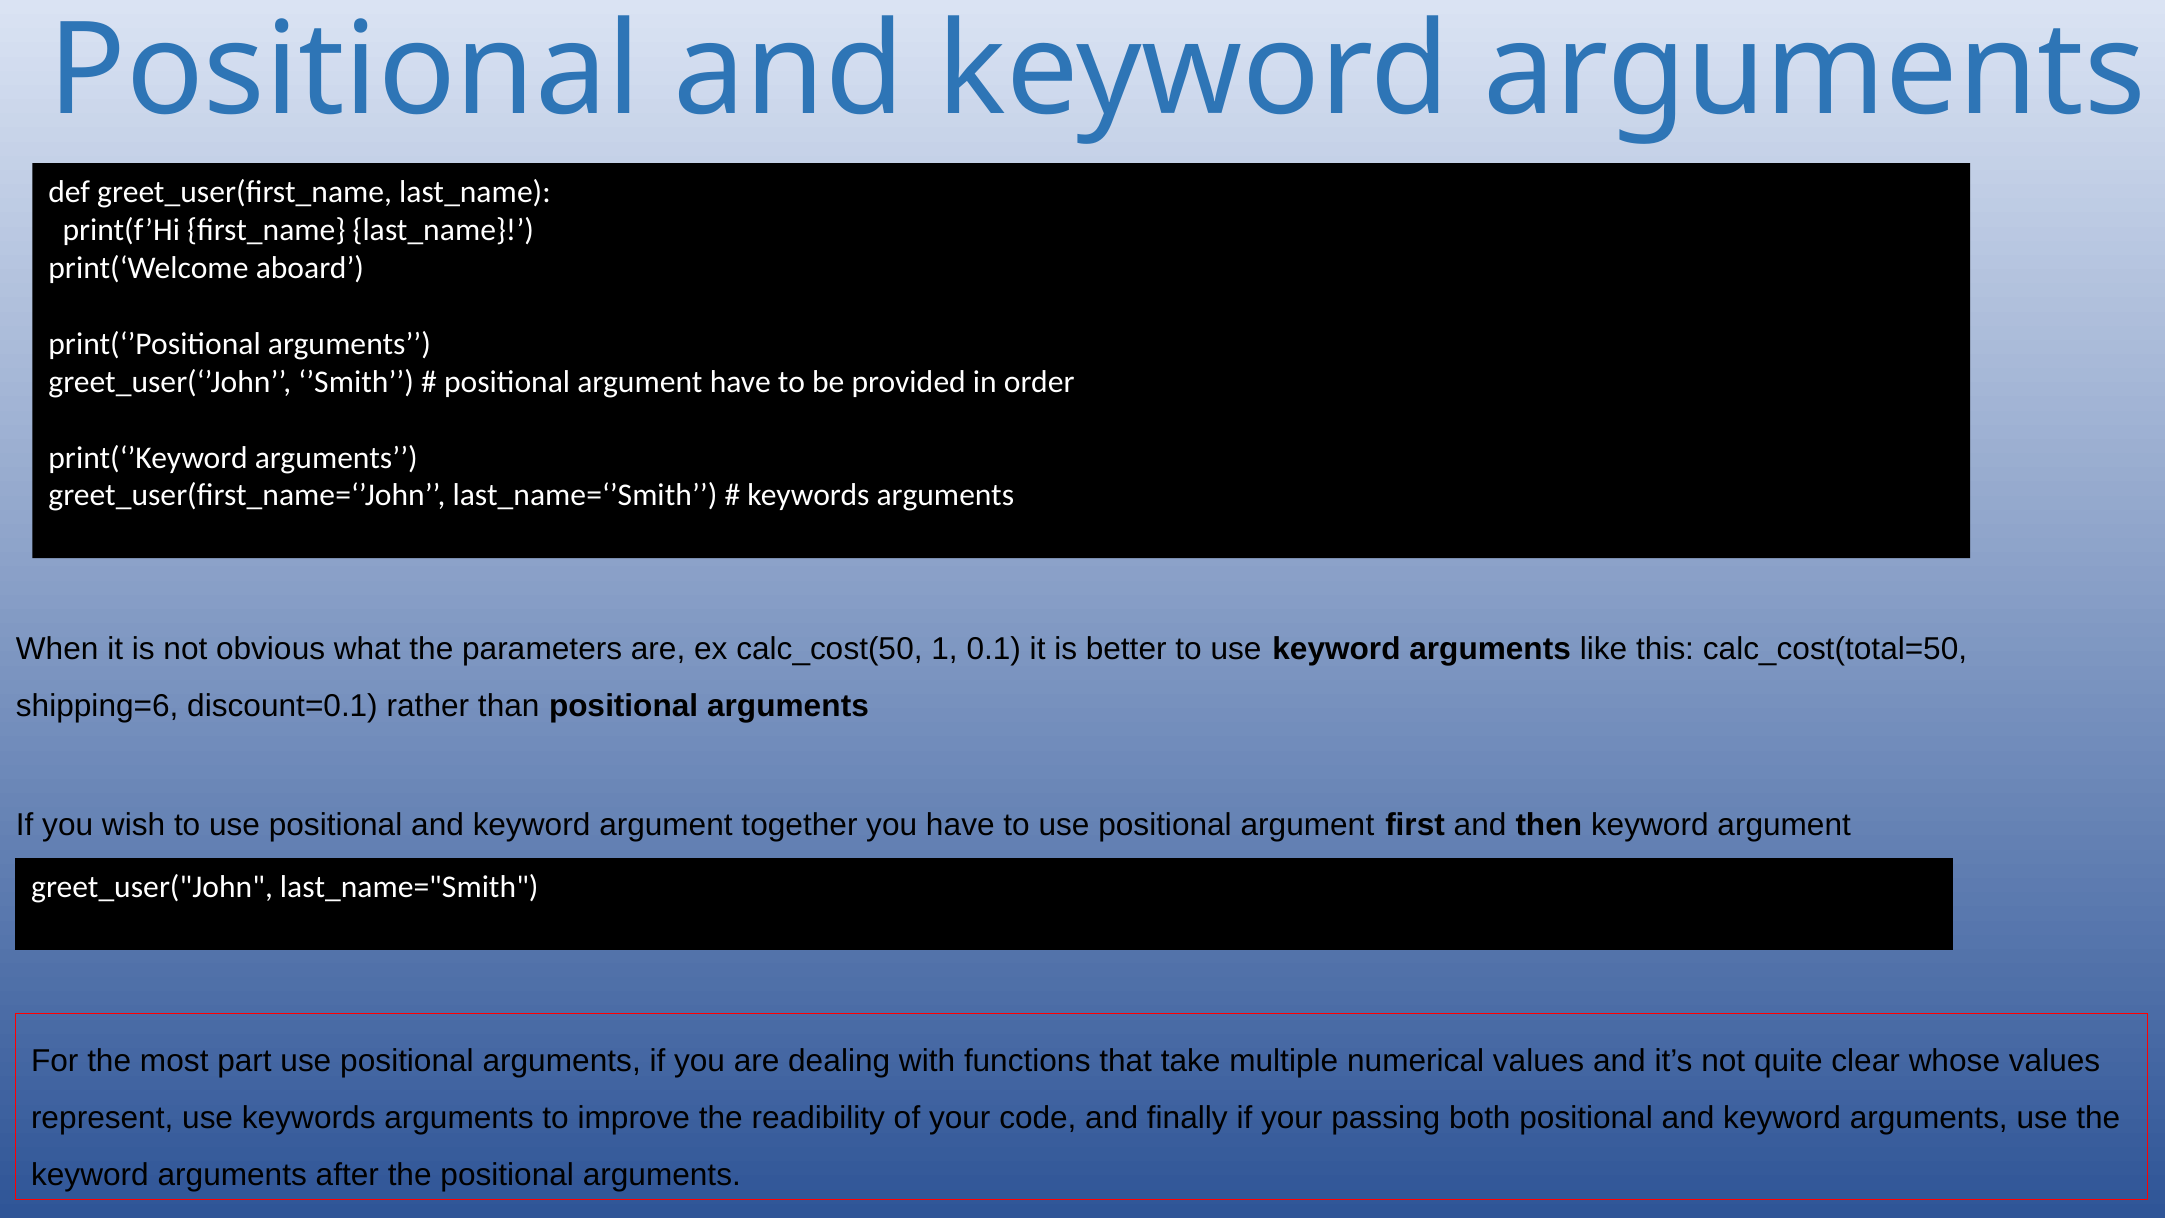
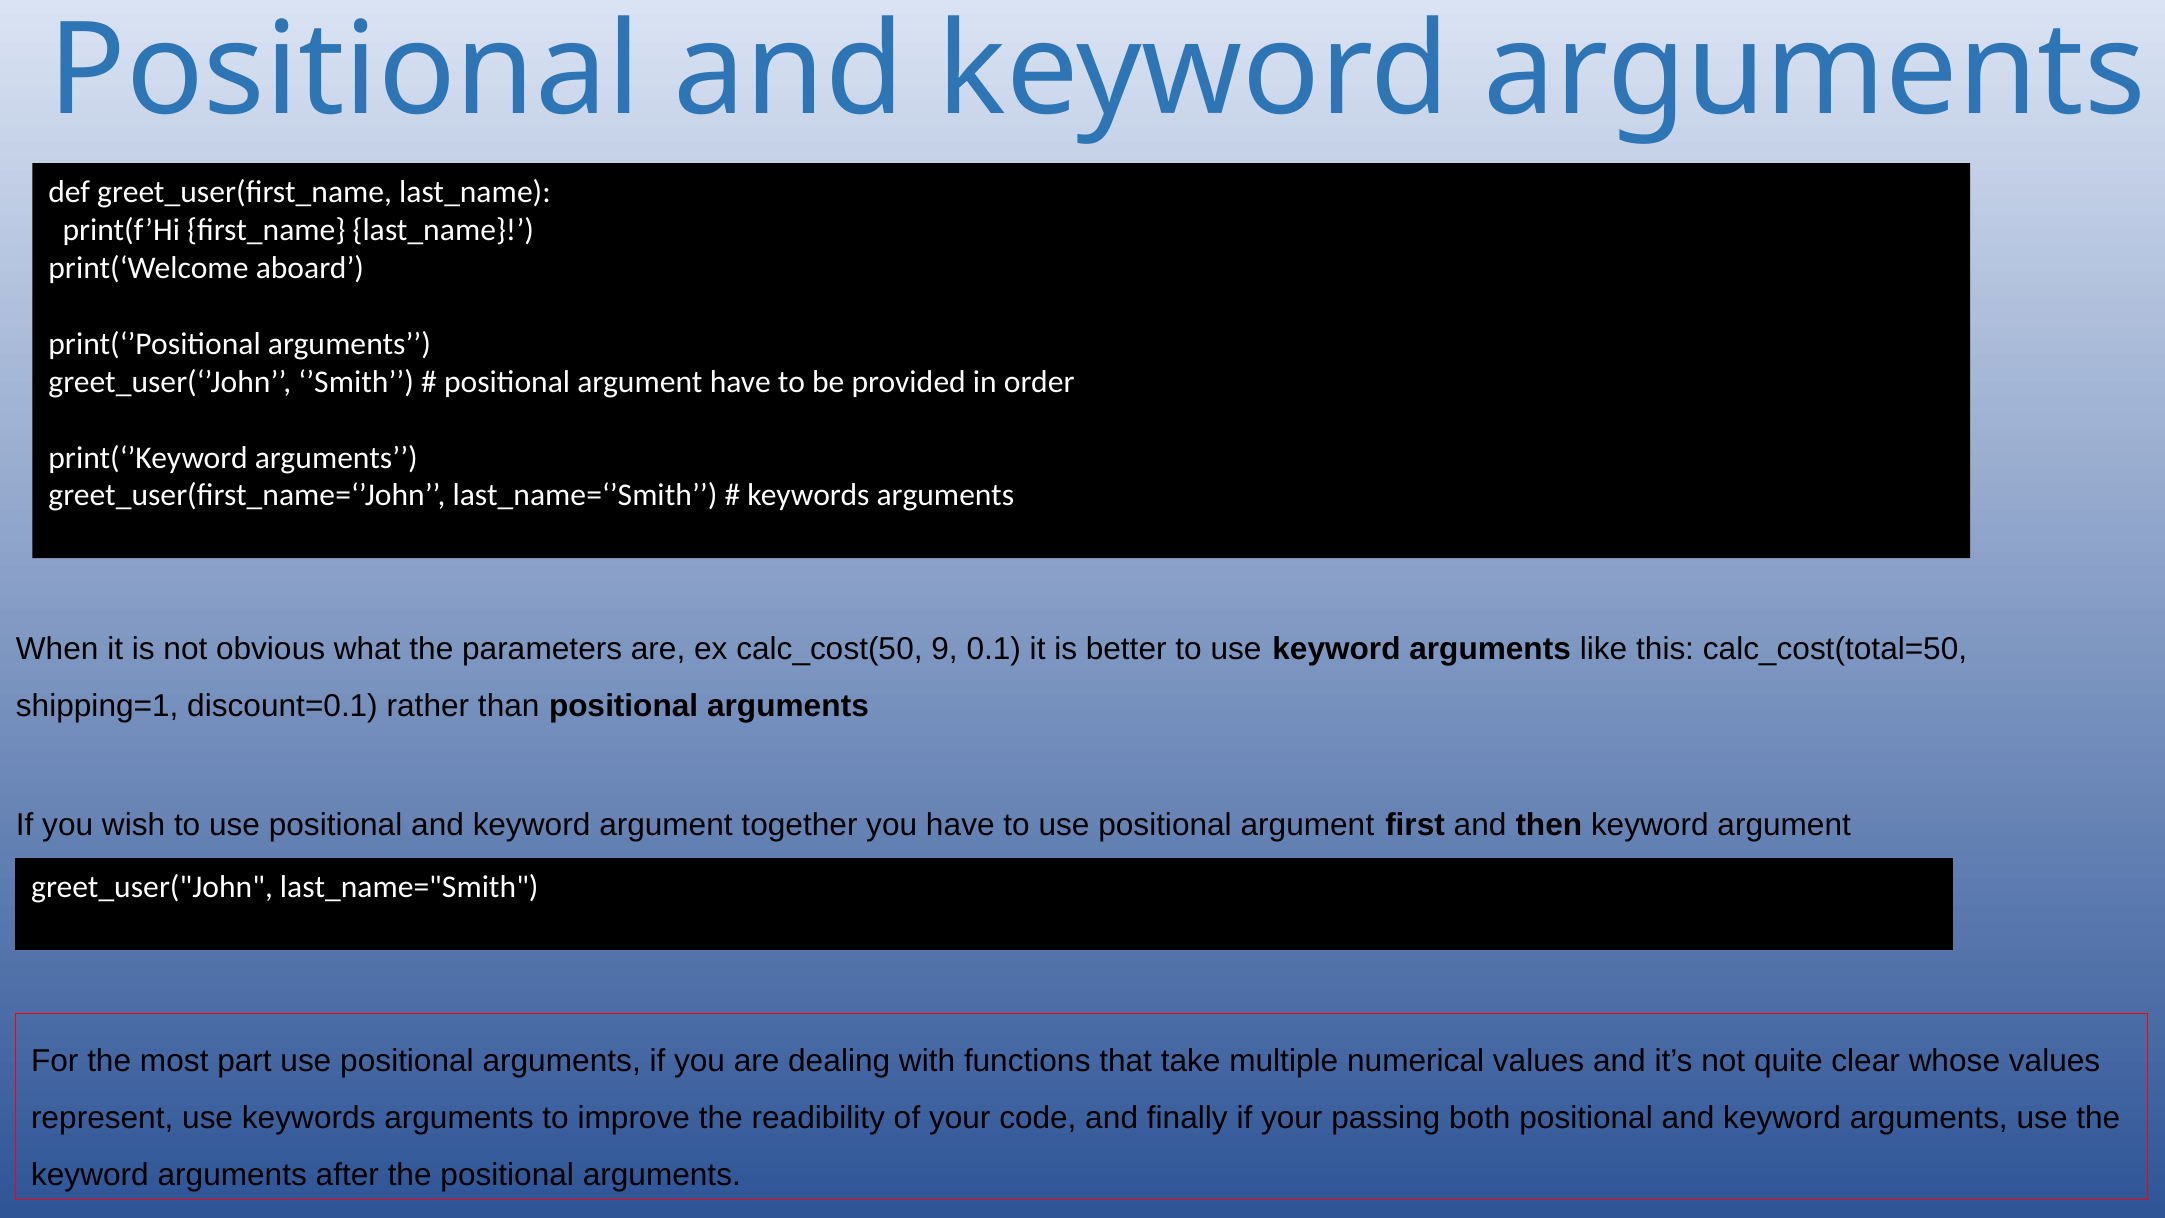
1: 1 -> 9 (945, 649)
shipping=6: shipping=6 -> shipping=1 (97, 706)
